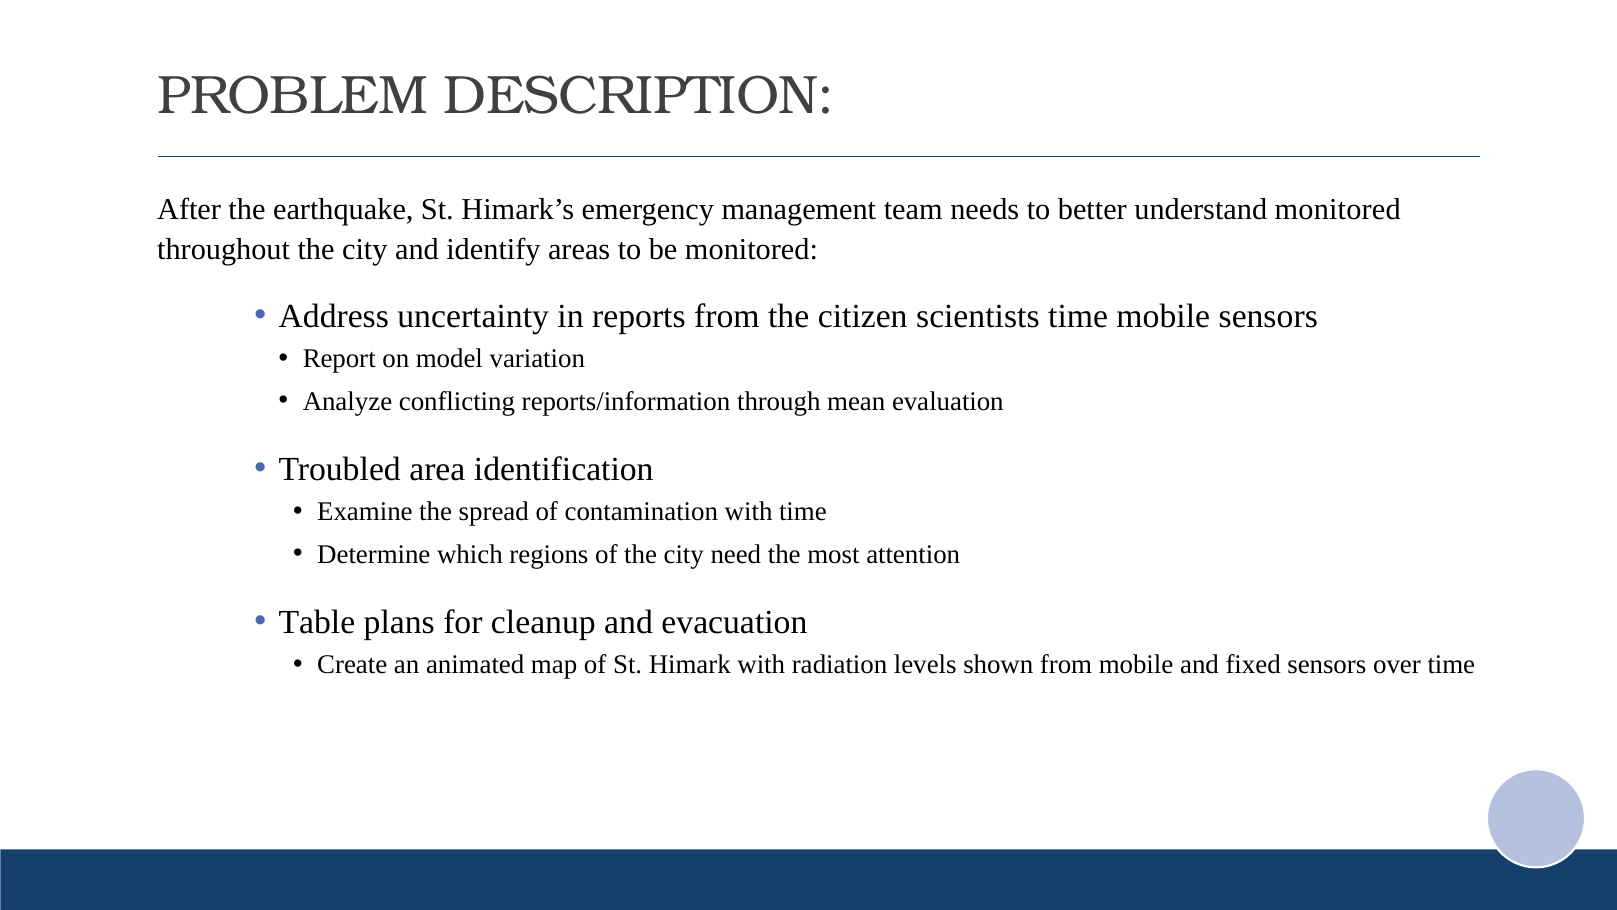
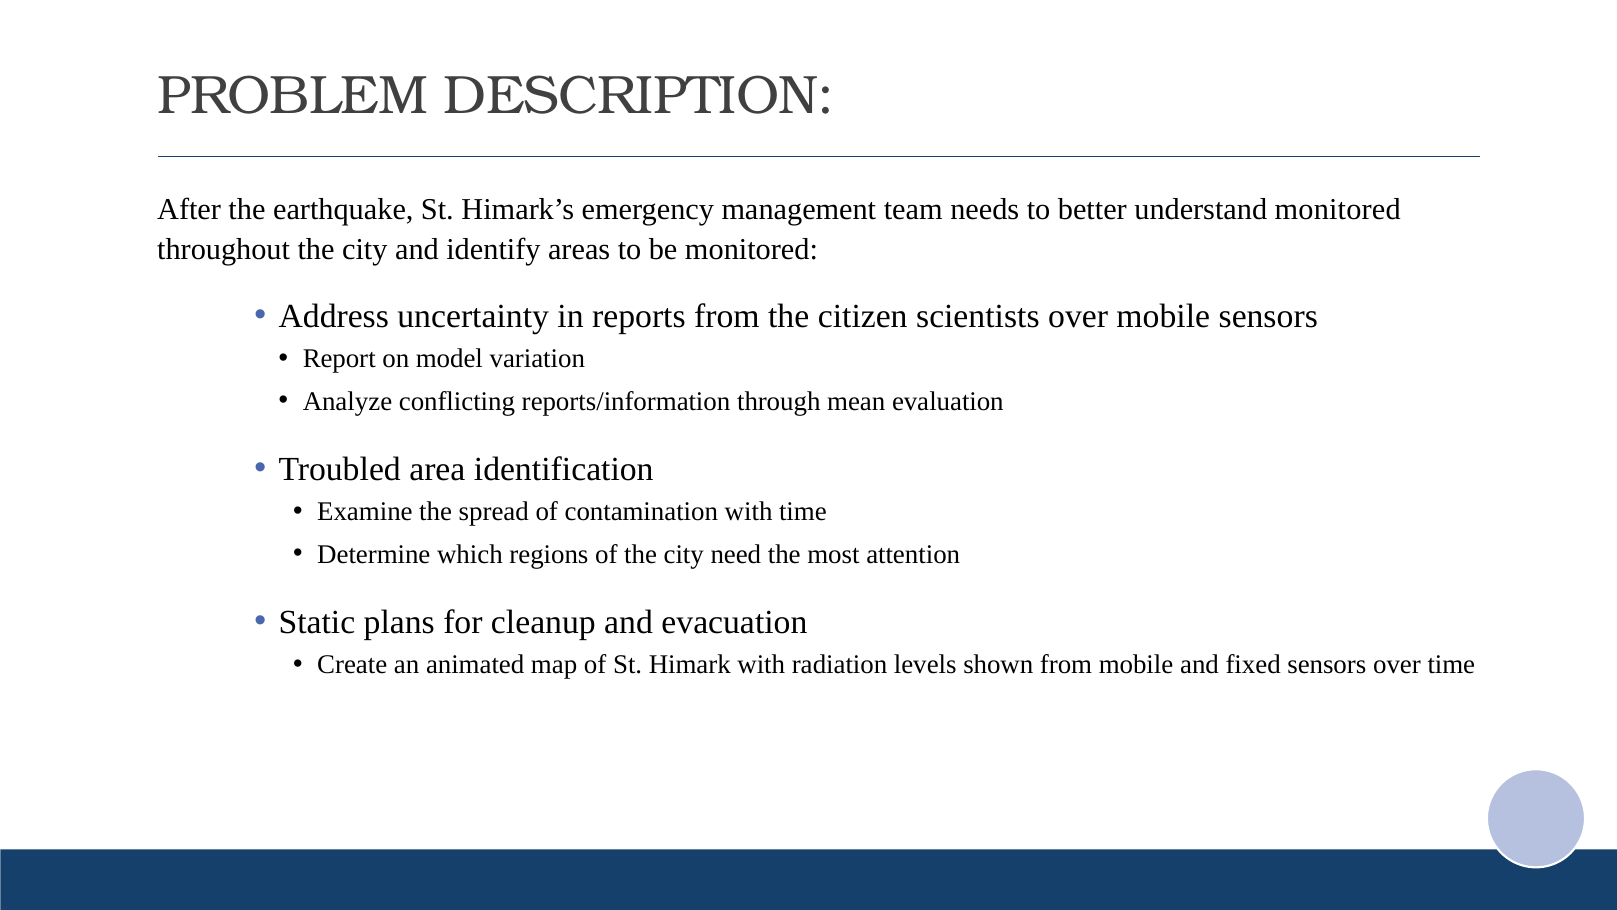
scientists time: time -> over (1078, 316)
Table: Table -> Static (317, 622)
